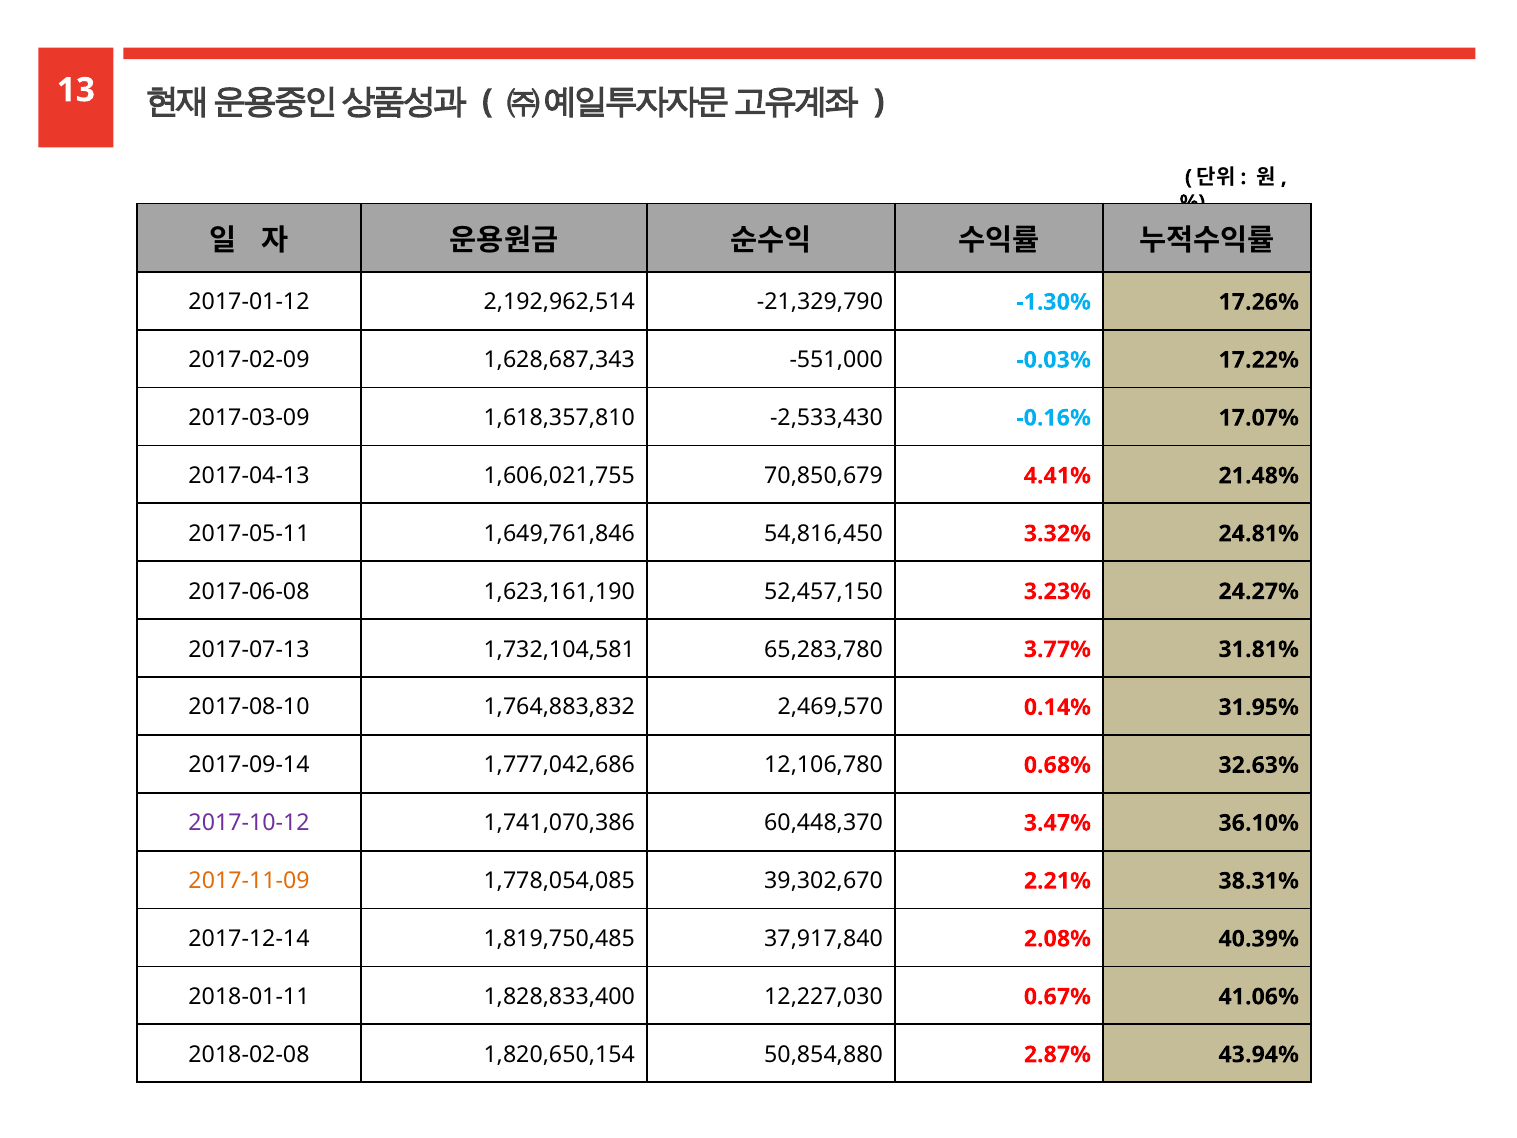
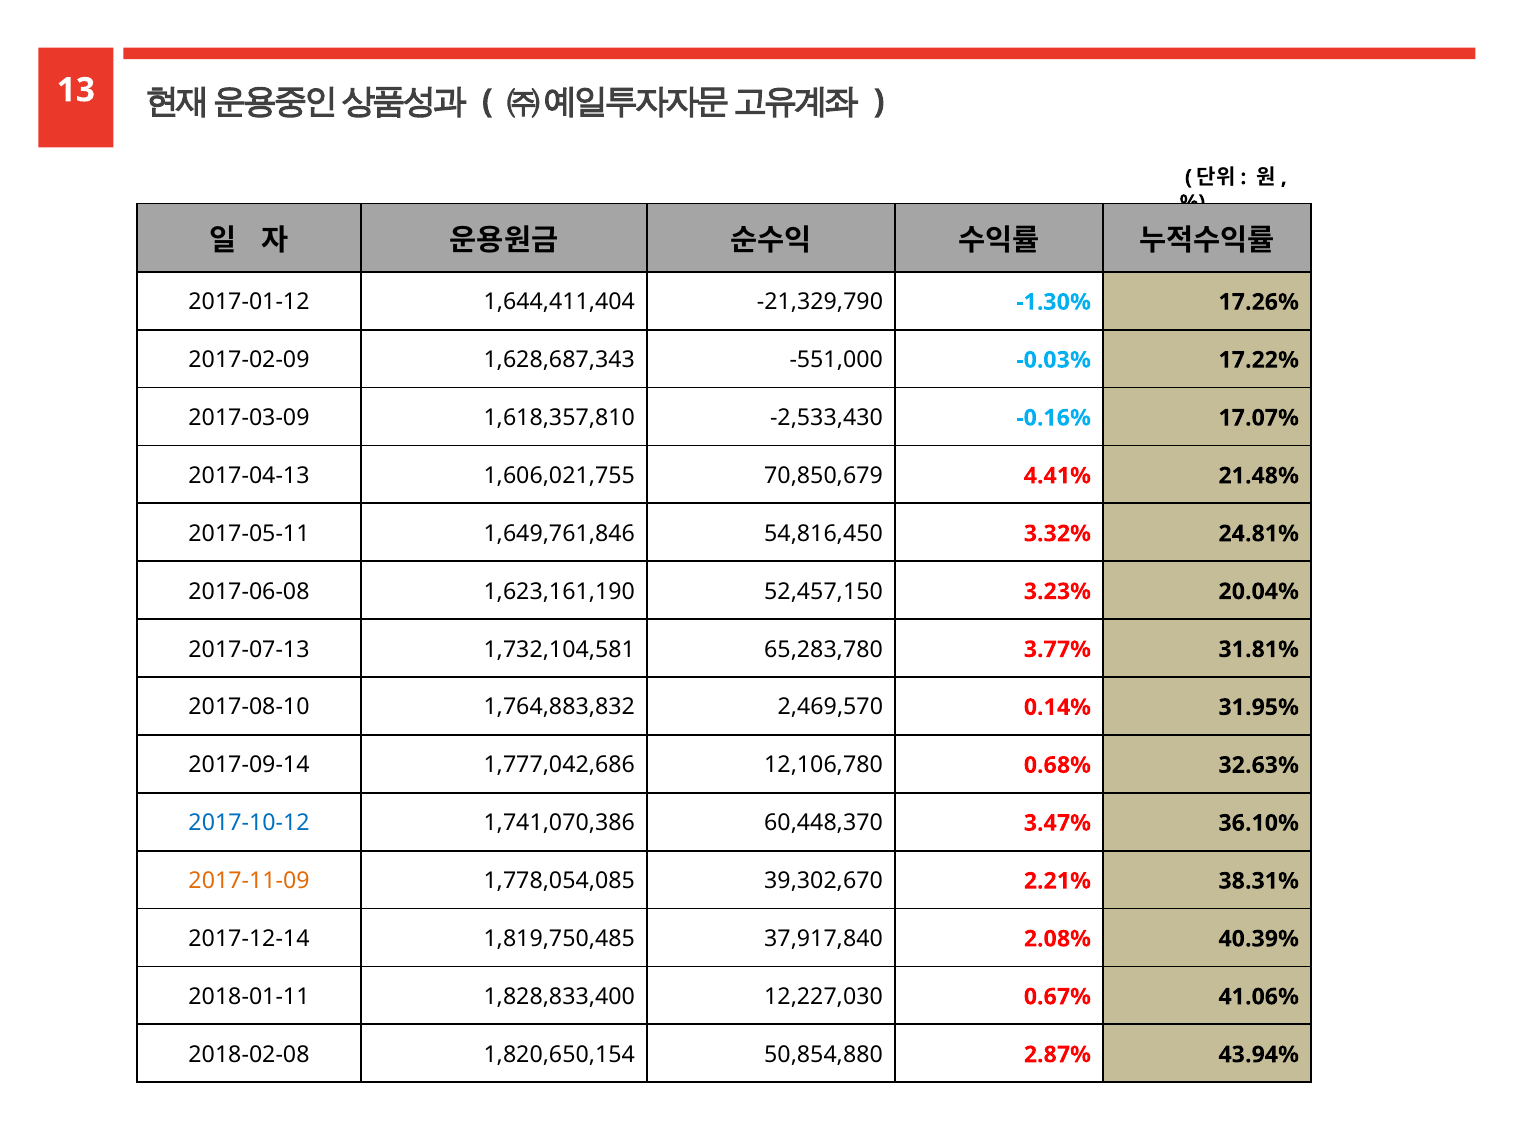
2,192,962,514: 2,192,962,514 -> 1,644,411,404 (559, 302)
24.27%: 24.27% -> 20.04% (1259, 591)
2017-10-12 colour: purple -> blue (249, 823)
